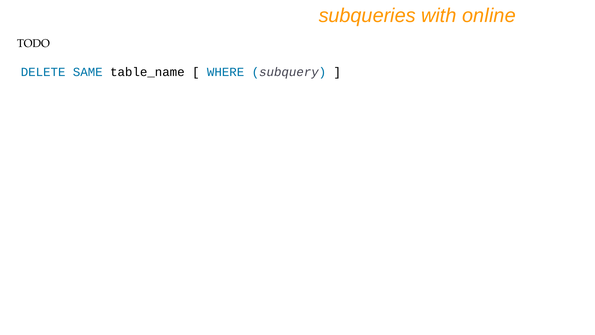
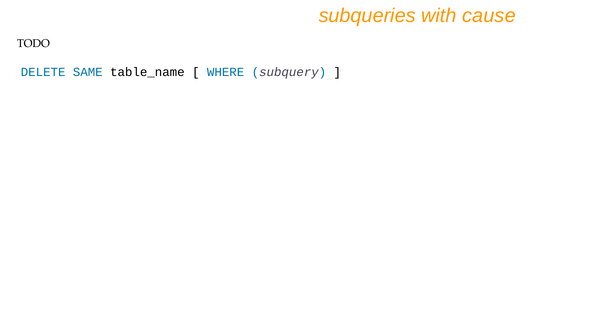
online: online -> cause (489, 15)
